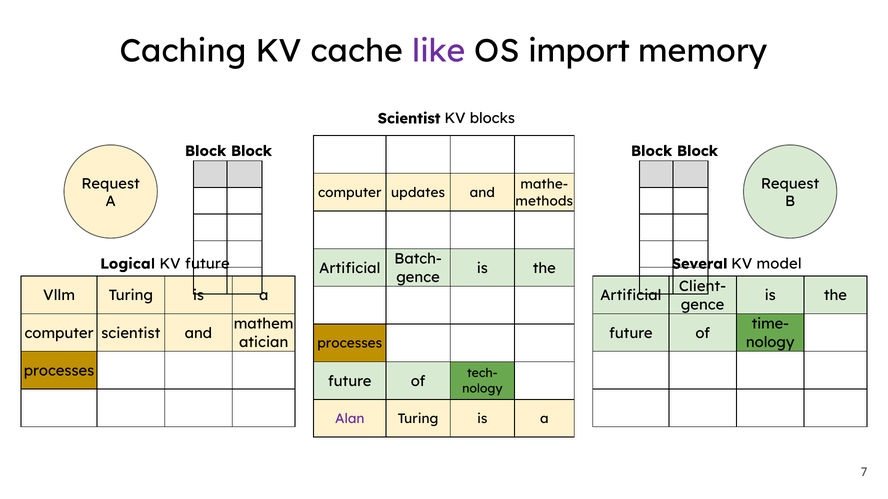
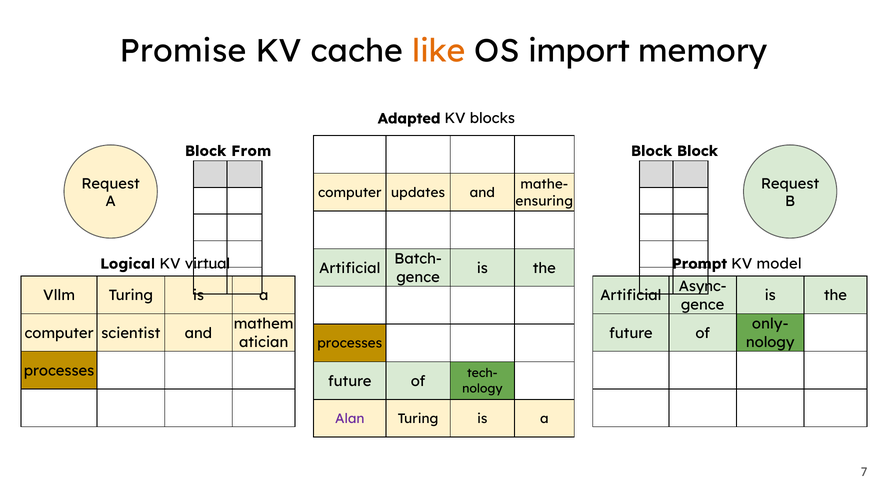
Caching: Caching -> Promise (183, 51)
like colour: purple -> orange (439, 51)
Scientist: Scientist -> Adapted (409, 119)
Block: Block -> From (251, 151)
methods: methods -> ensuring (544, 201)
KV future: future -> virtual (207, 264)
Several: Several -> Prompt (700, 264)
Client-: Client- -> Async- (703, 287)
time-: time- -> only- (770, 324)
